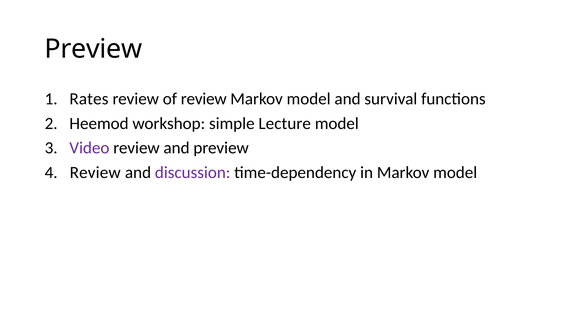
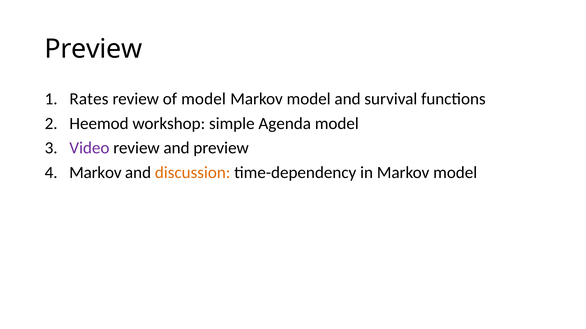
of review: review -> model (204, 99)
Lecture: Lecture -> Agenda (285, 124)
Review: Review -> Markov (95, 173)
discussion colour: purple -> orange (193, 173)
